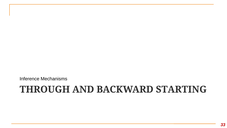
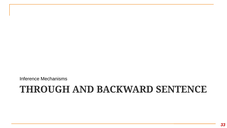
STARTING: STARTING -> SENTENCE (181, 89)
